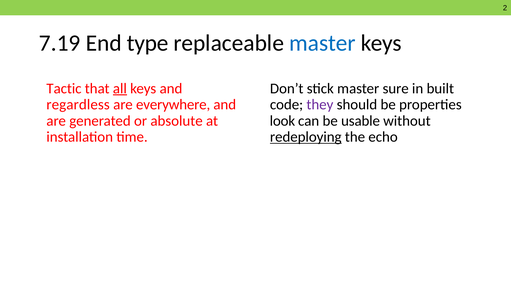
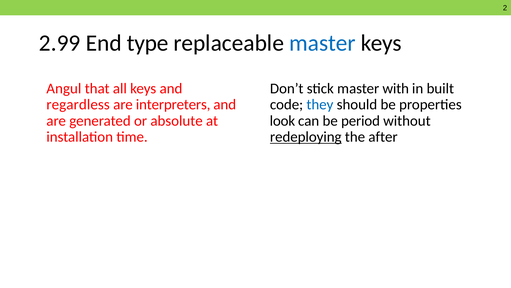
7.19: 7.19 -> 2.99 (60, 43)
Tactic: Tactic -> Angul (64, 88)
all underline: present -> none (120, 88)
sure: sure -> with (396, 88)
everywhere: everywhere -> interpreters (173, 104)
they colour: purple -> blue (320, 104)
usable: usable -> period (361, 121)
echo: echo -> after (383, 137)
